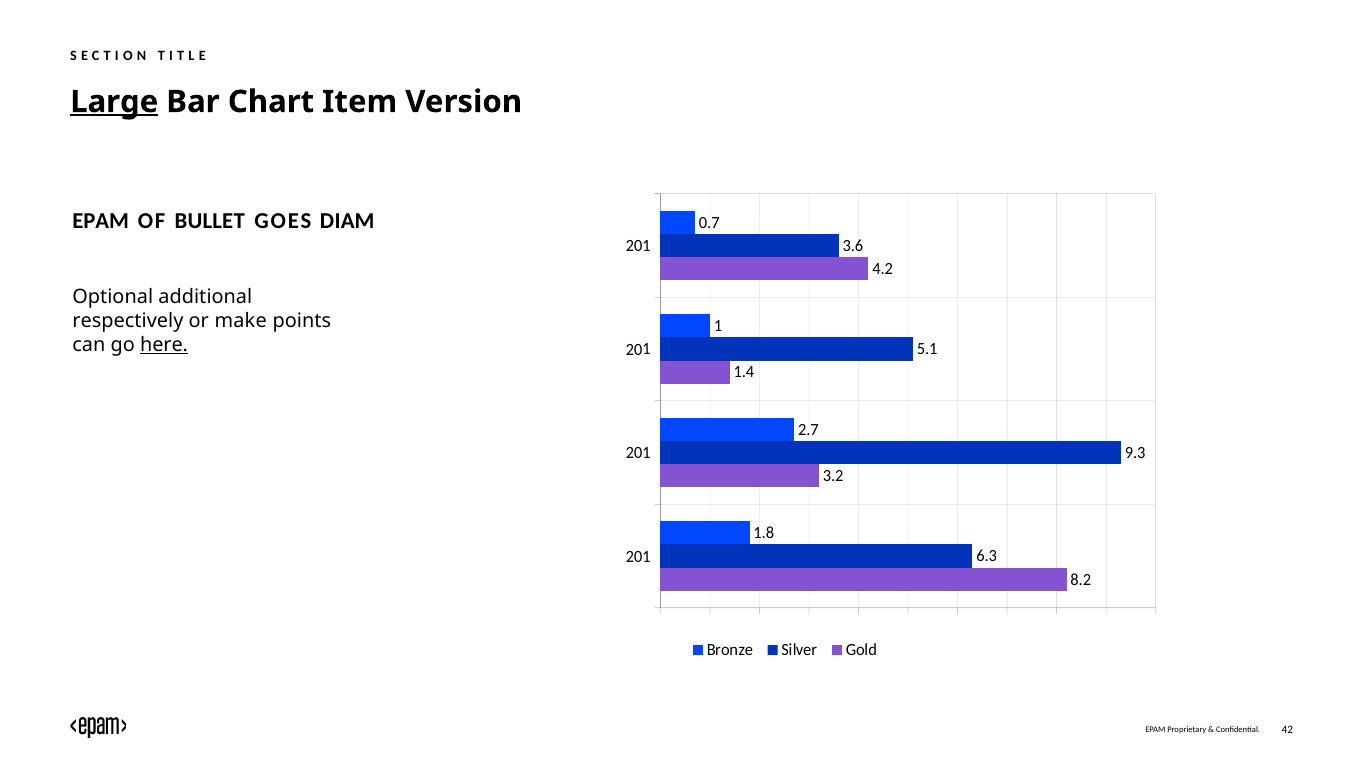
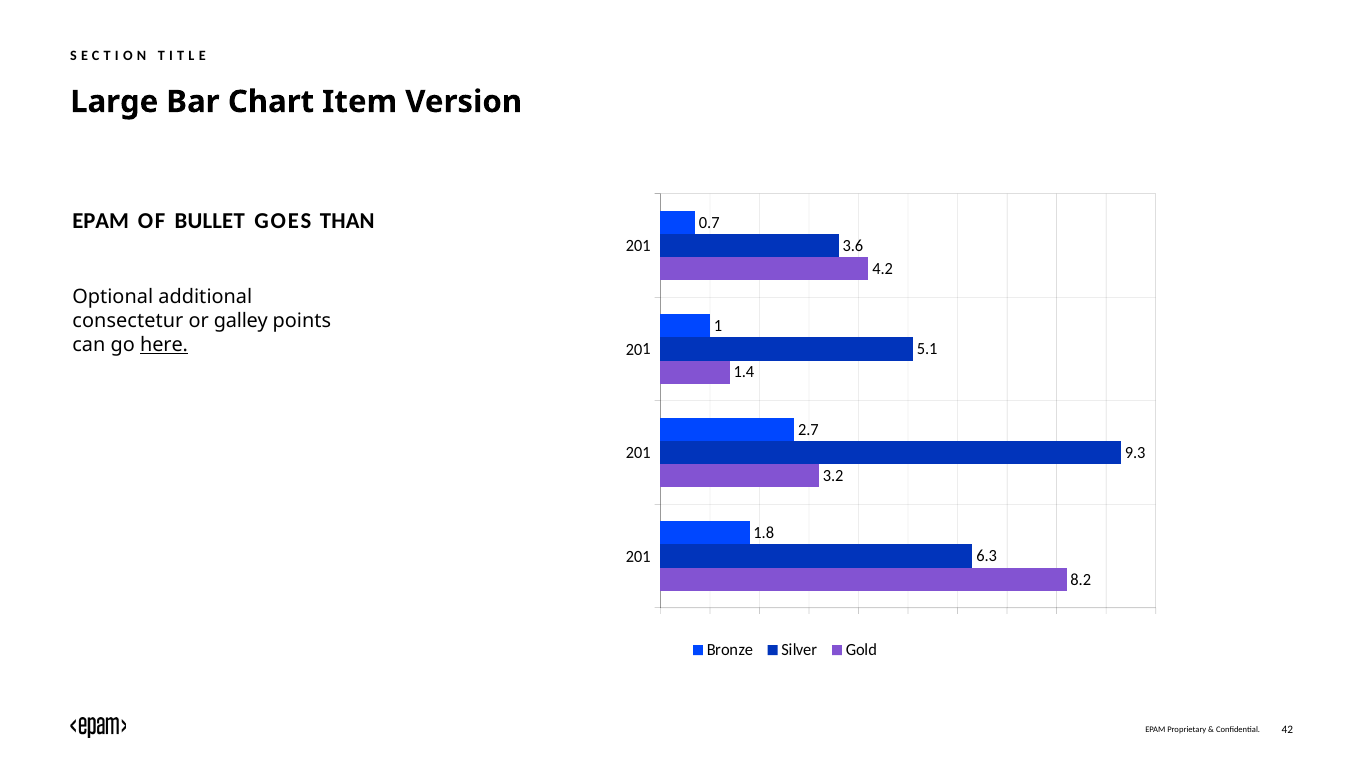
Large underline: present -> none (114, 102)
DIAM: DIAM -> THAN (347, 221)
respectively: respectively -> consectetur (128, 321)
make: make -> galley (241, 321)
